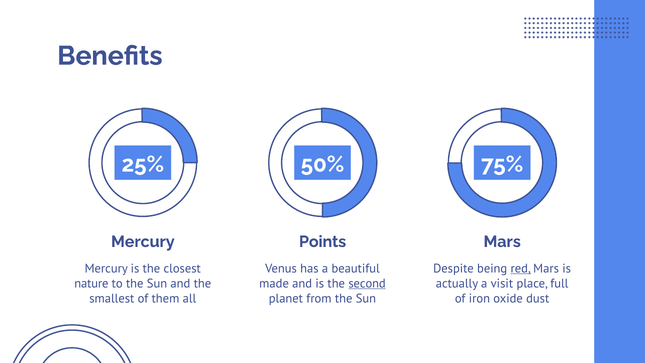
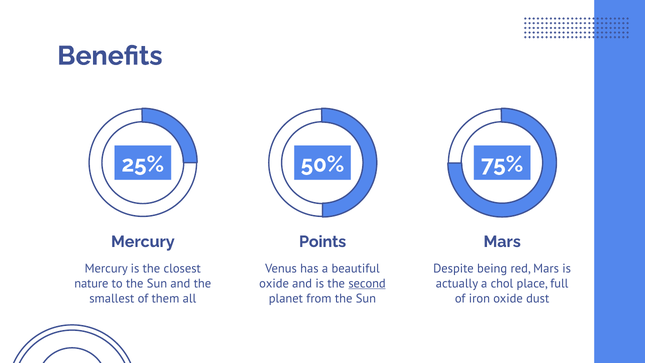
red underline: present -> none (521, 268)
made: made -> oxide (274, 283)
visit: visit -> chol (502, 283)
